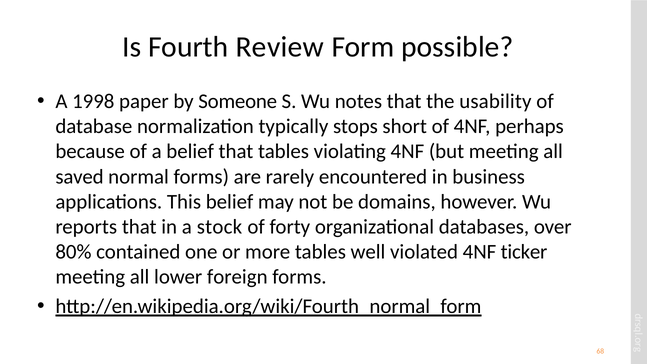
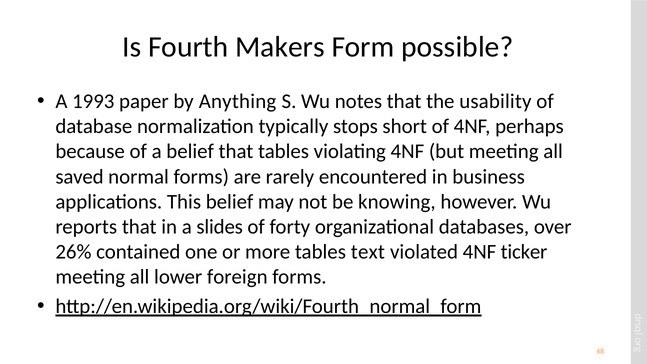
Review: Review -> Makers (280, 47)
1998: 1998 -> 1993 (93, 101)
Someone: Someone -> Anything (238, 101)
domains: domains -> knowing (397, 202)
stock: stock -> slides (220, 227)
80%: 80% -> 26% (73, 252)
well: well -> text (368, 252)
